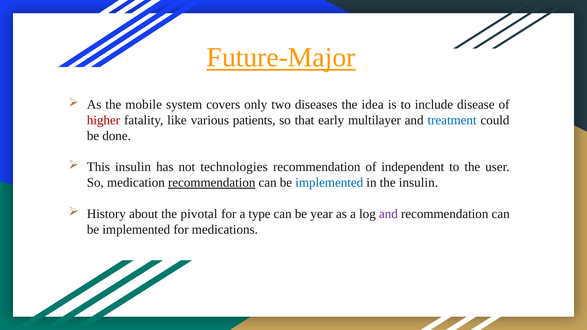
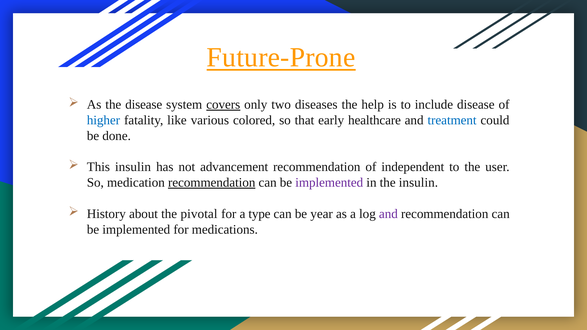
Future-Major: Future-Major -> Future-Prone (281, 58)
the mobile: mobile -> disease (144, 105)
covers underline: none -> present (223, 105)
idea: idea -> help (373, 105)
higher colour: red -> blue (103, 120)
patients: patients -> colored (254, 120)
multilayer: multilayer -> healthcare (375, 120)
technologies: technologies -> advancement (234, 167)
implemented colour: blue -> purple (329, 183)
